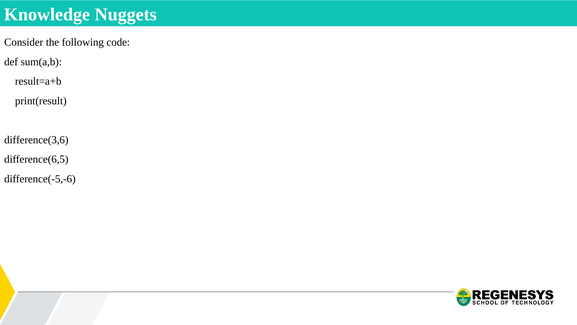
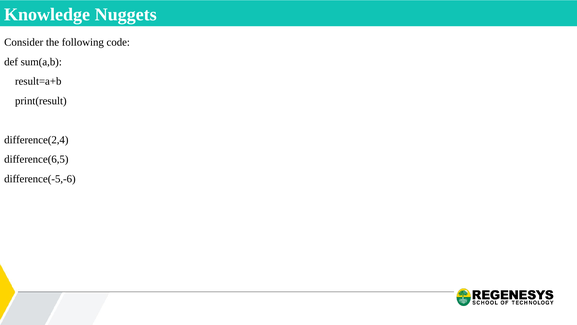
difference(3,6: difference(3,6 -> difference(2,4 (36, 140)
